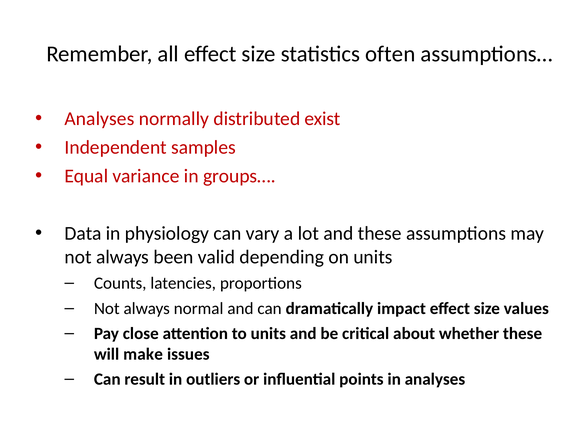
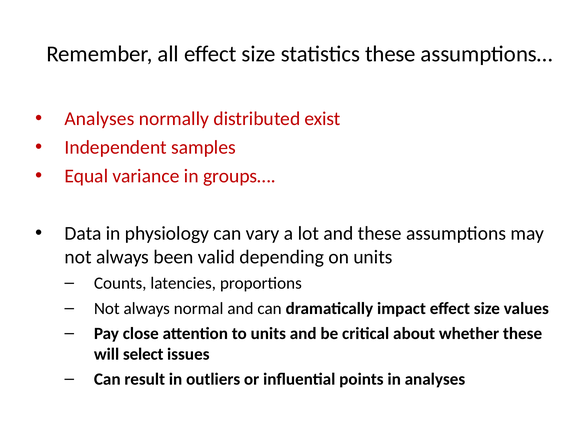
statistics often: often -> these (390, 54)
make: make -> select (143, 354)
